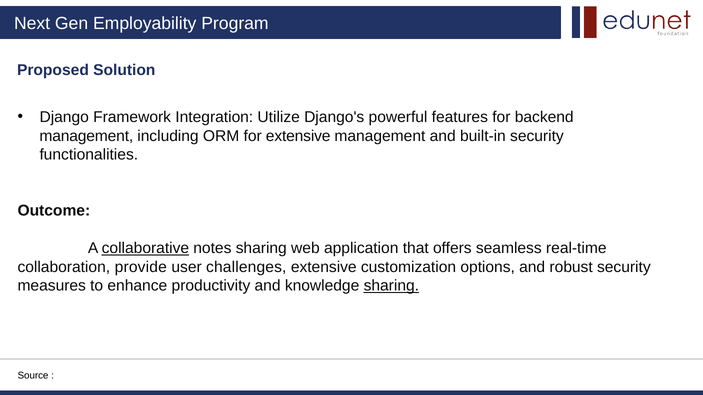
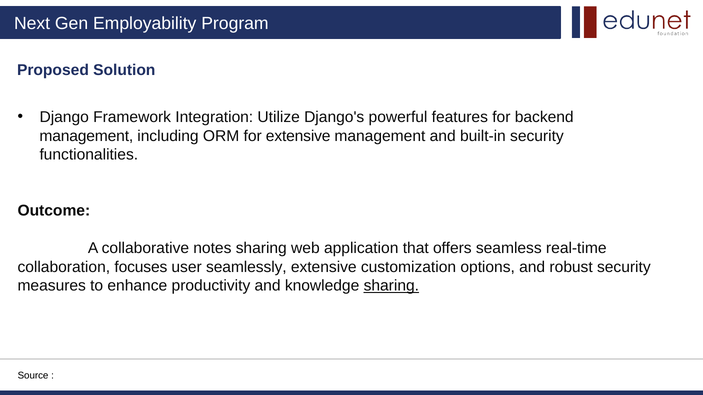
collaborative underline: present -> none (145, 249)
provide: provide -> focuses (141, 267)
challenges: challenges -> seamlessly (246, 267)
